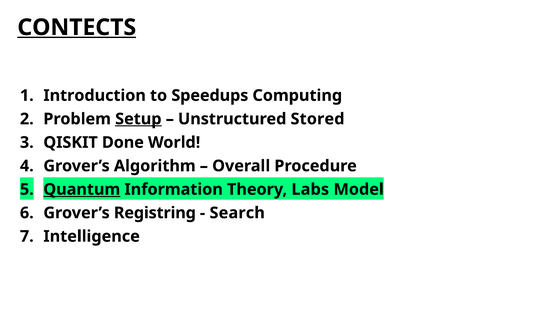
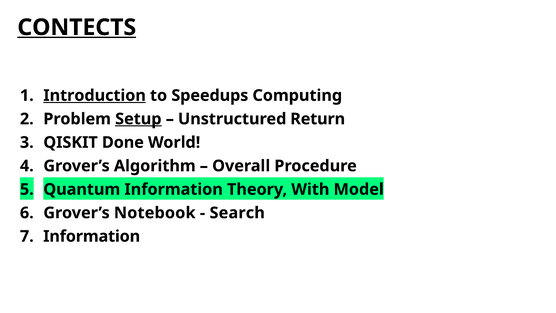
Introduction underline: none -> present (95, 95)
Stored: Stored -> Return (318, 119)
Quantum underline: present -> none (82, 189)
Labs: Labs -> With (310, 189)
Registring: Registring -> Notebook (155, 213)
Intelligence: Intelligence -> Information (92, 236)
